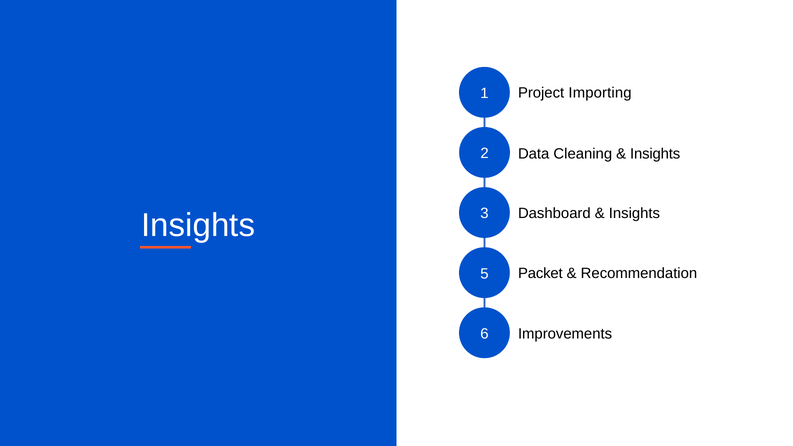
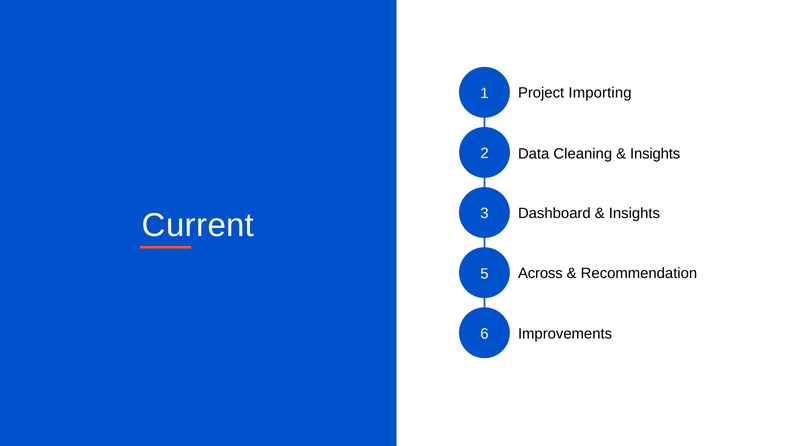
Insights: Insights -> Current (198, 225)
Packet: Packet -> Across (540, 273)
